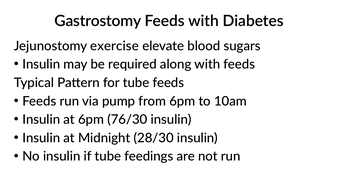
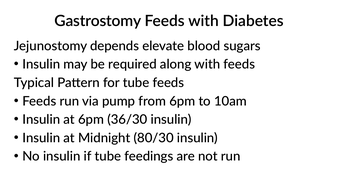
exercise: exercise -> depends (115, 46)
76/30: 76/30 -> 36/30 (127, 120)
28/30: 28/30 -> 80/30 (154, 138)
